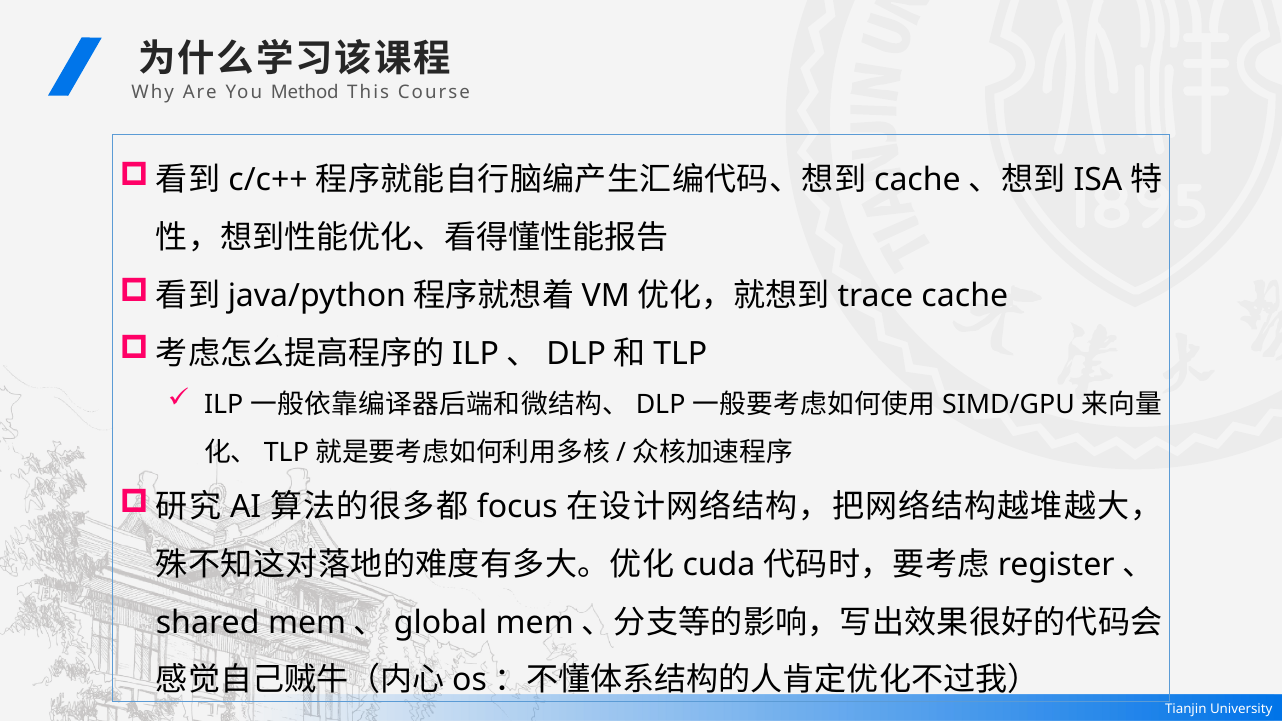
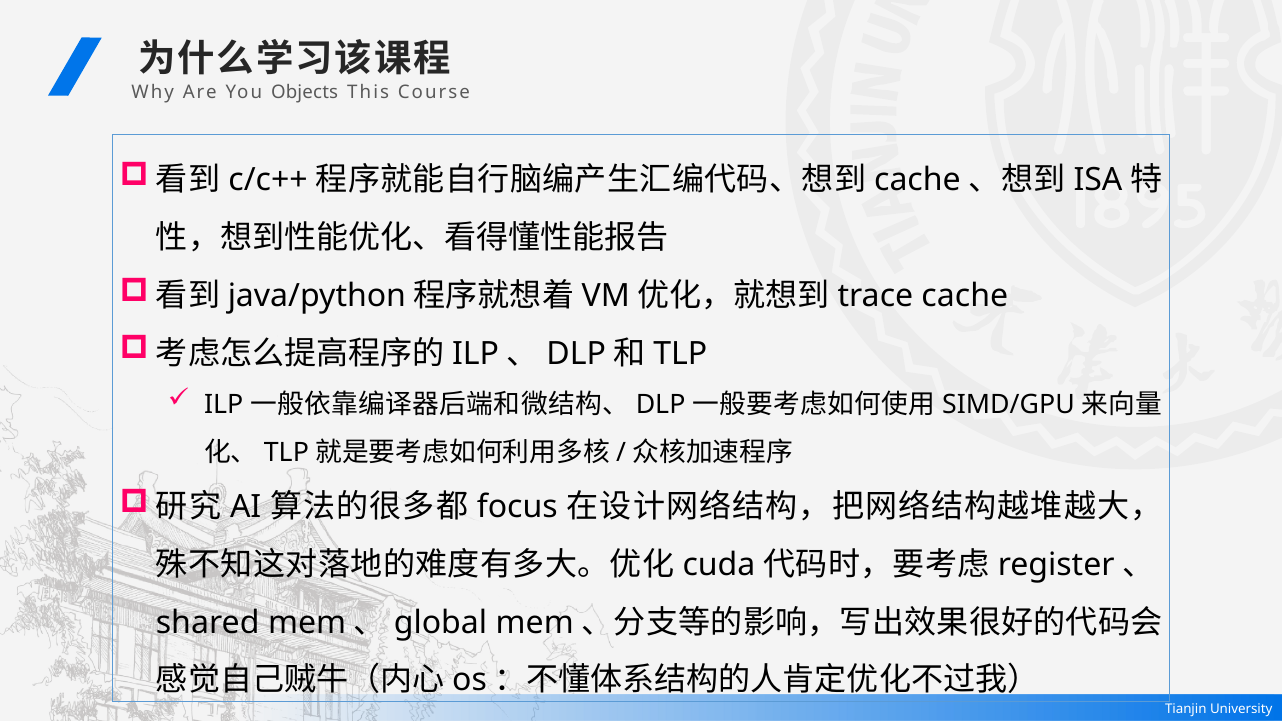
Method: Method -> Objects (305, 92)
